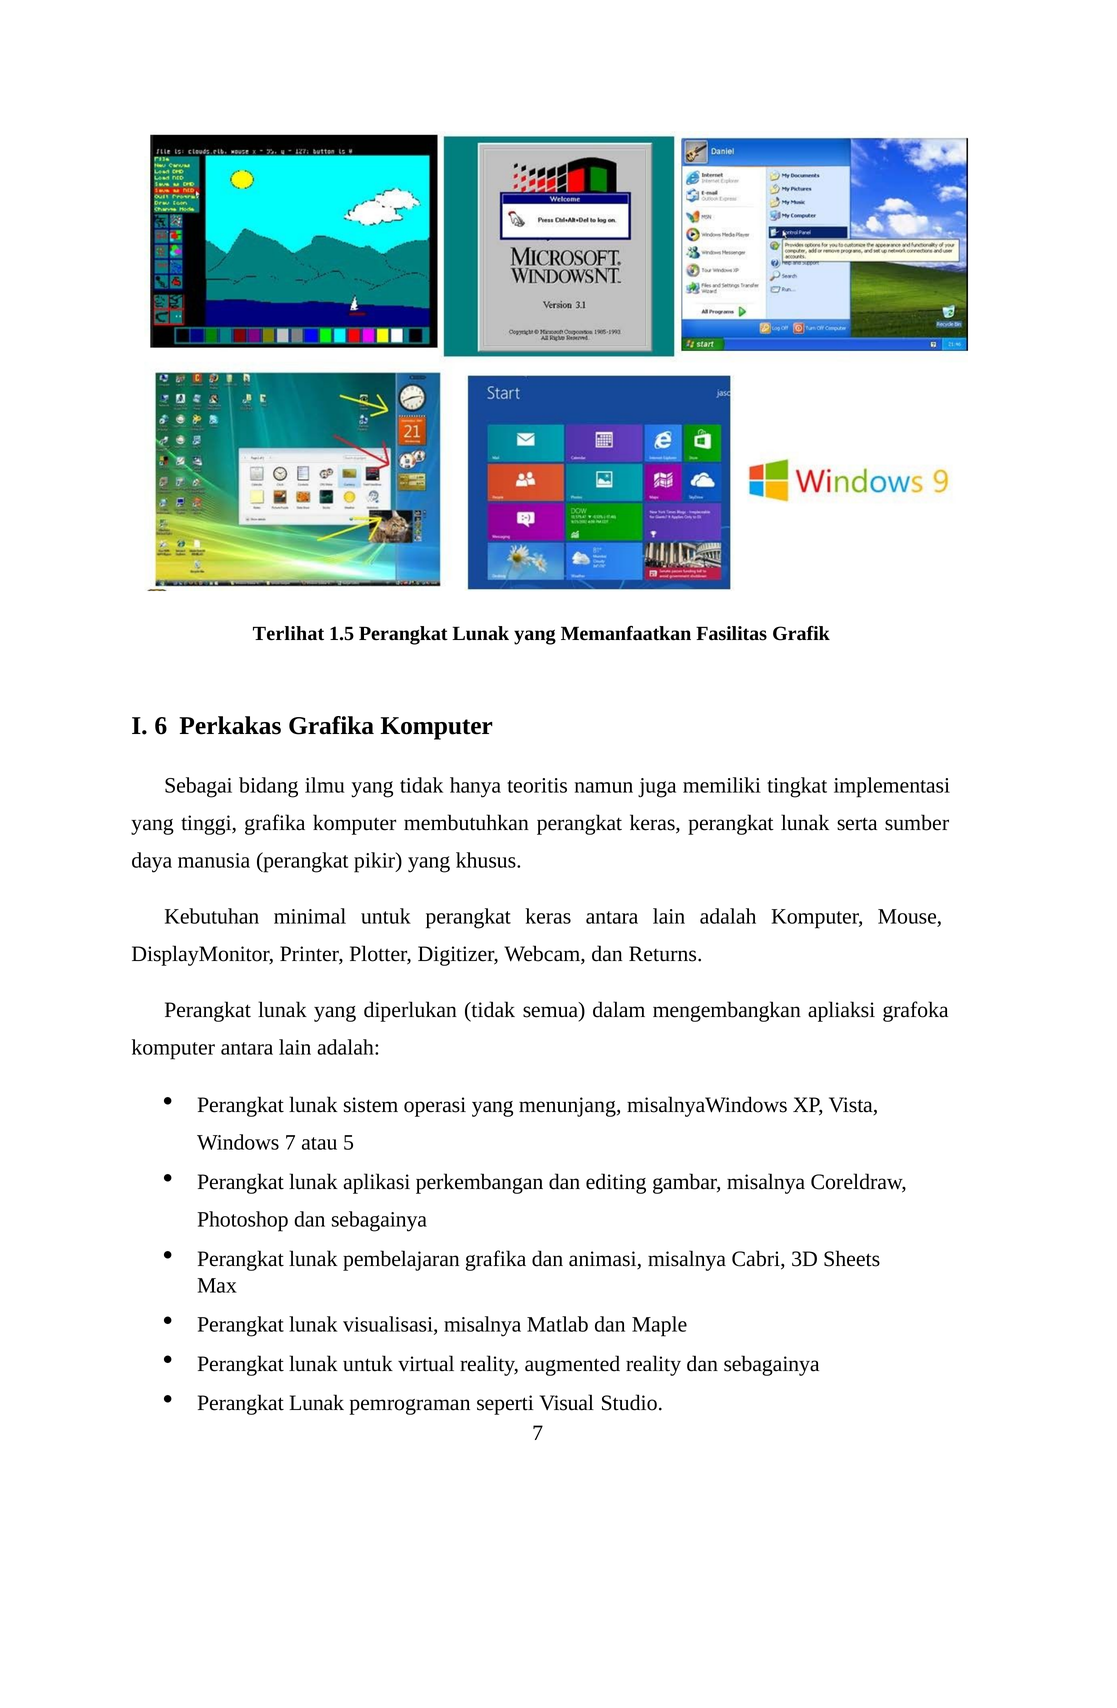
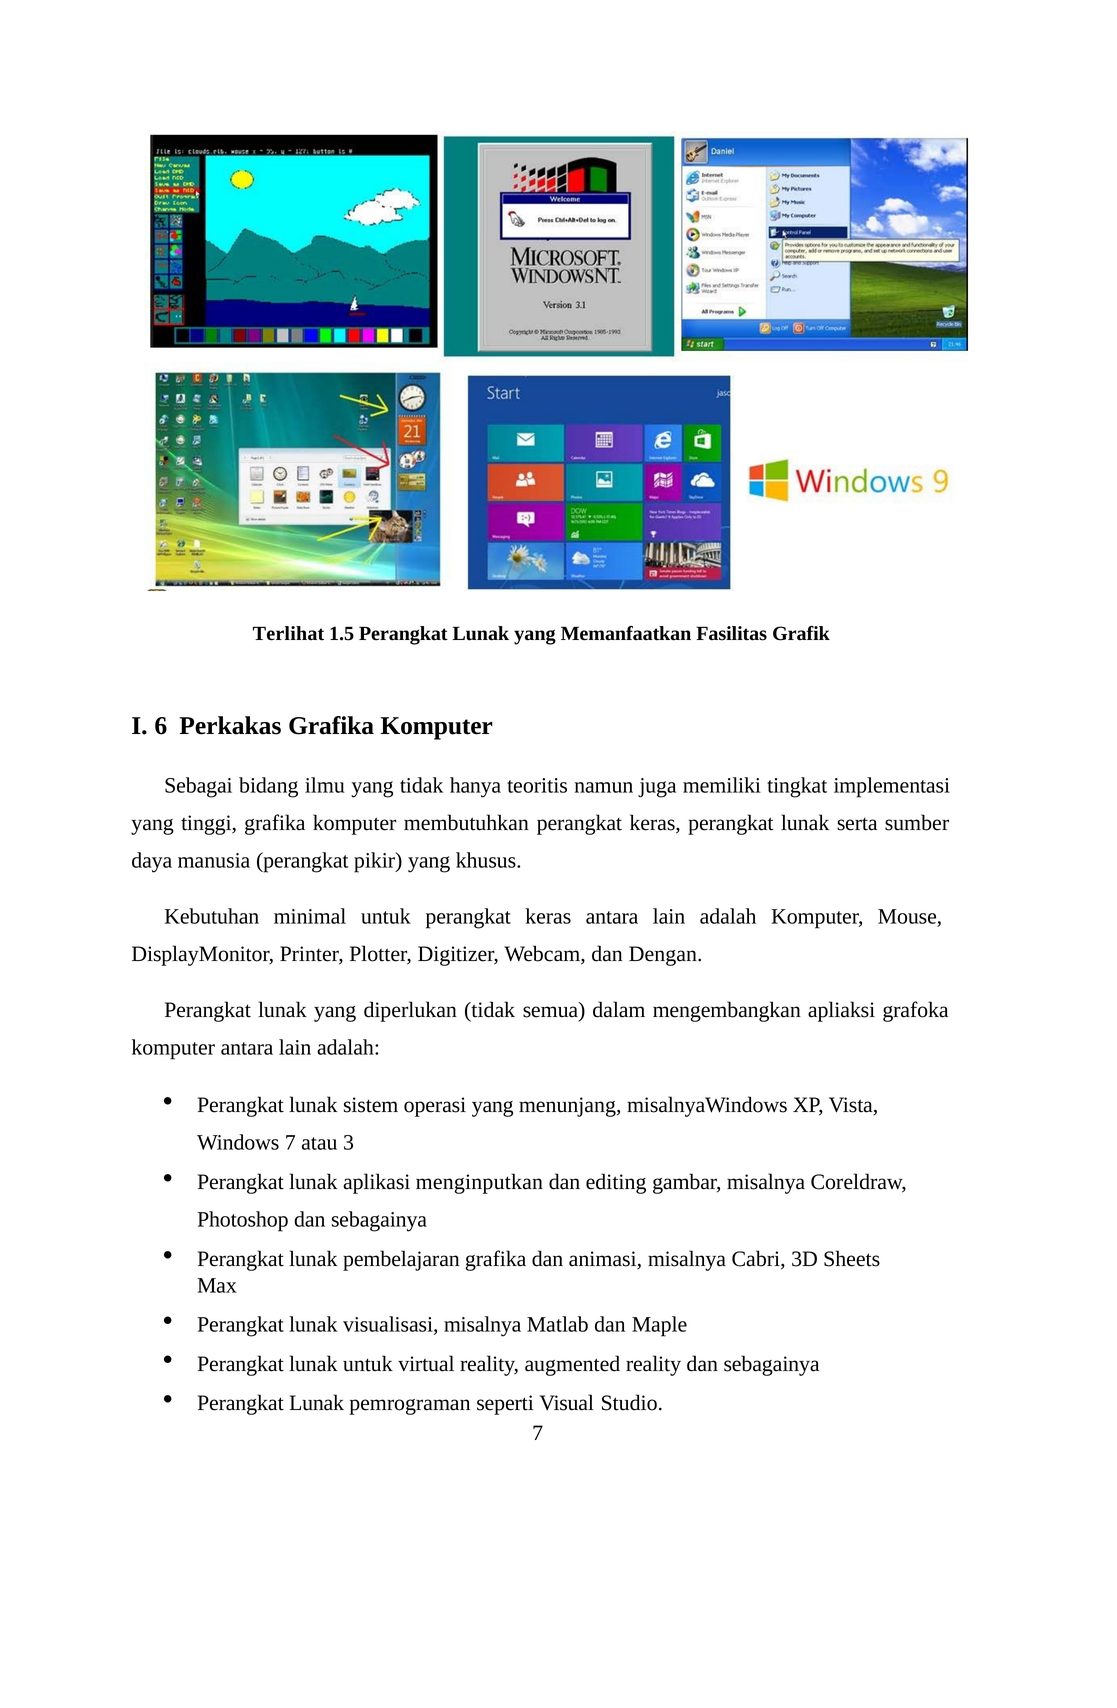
Returns: Returns -> Dengan (666, 954)
5: 5 -> 3 (349, 1143)
perkembangan: perkembangan -> menginputkan (479, 1182)
